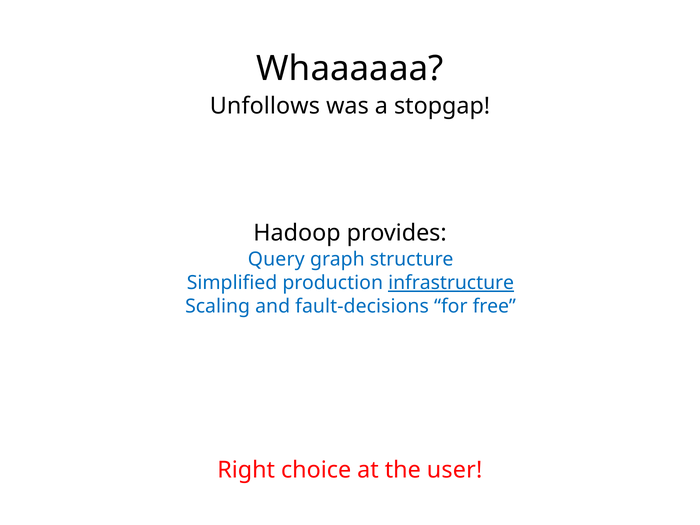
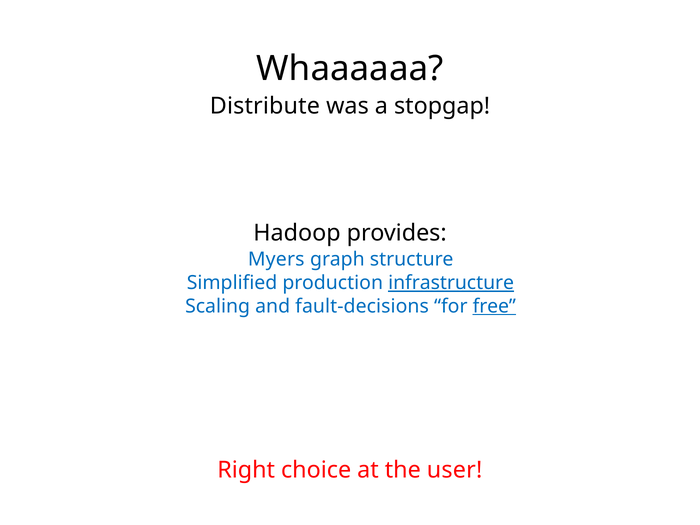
Unfollows: Unfollows -> Distribute (265, 106)
Query: Query -> Myers (276, 260)
free underline: none -> present (494, 306)
